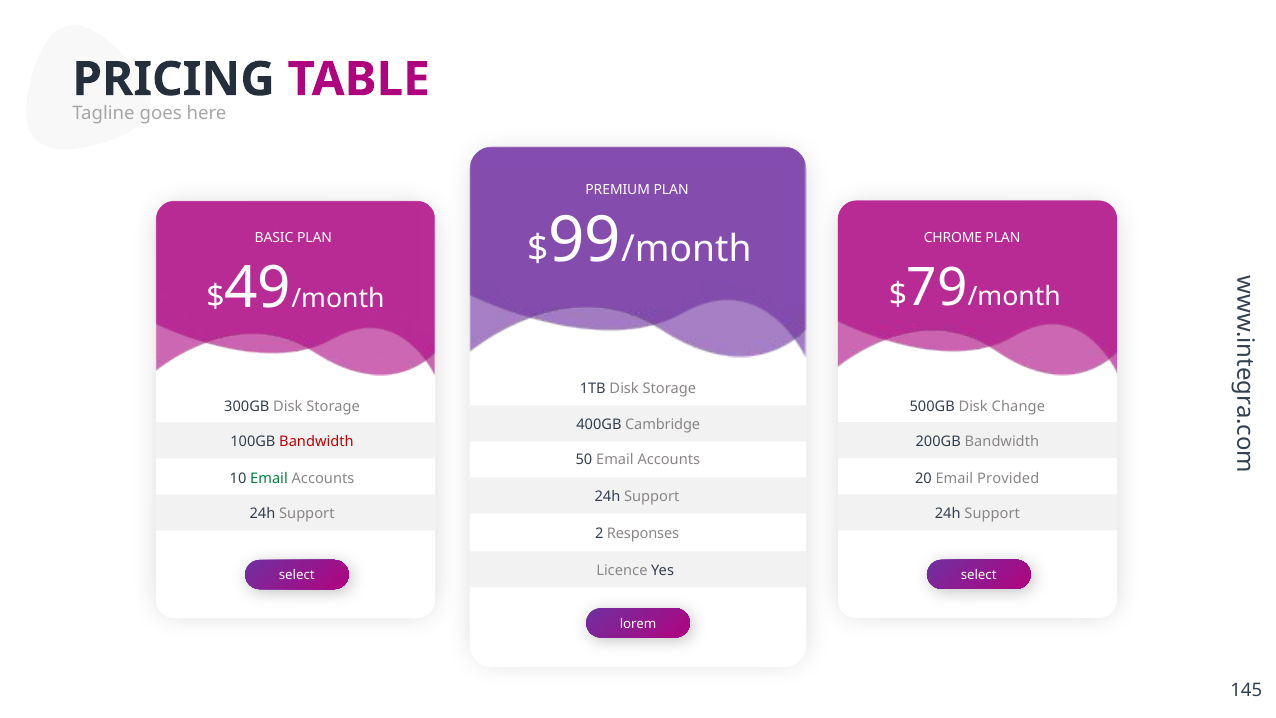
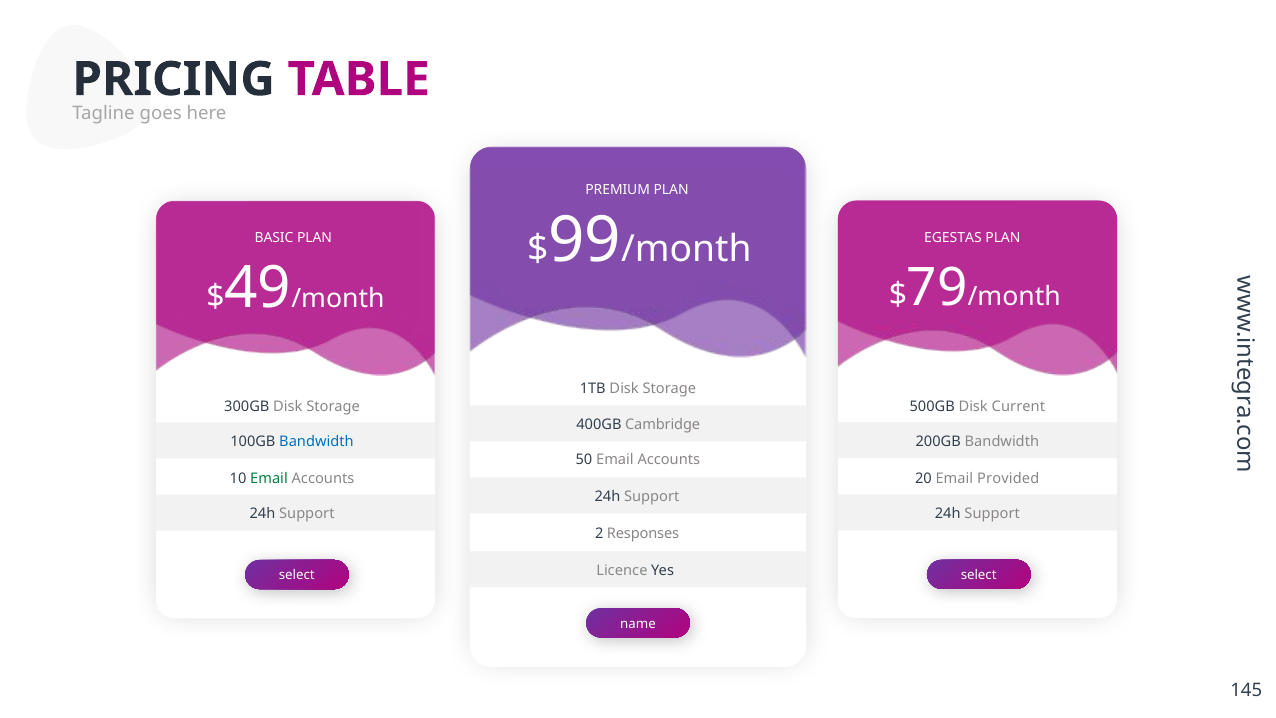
CHROME: CHROME -> EGESTAS (953, 237)
Change: Change -> Current (1018, 407)
Bandwidth colour: red -> blue (316, 441)
lorem: lorem -> name (638, 624)
